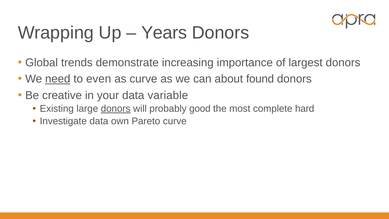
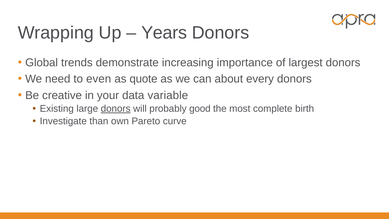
need underline: present -> none (58, 79)
as curve: curve -> quote (143, 79)
found: found -> every (260, 79)
hard: hard -> birth (305, 109)
Investigate data: data -> than (99, 121)
